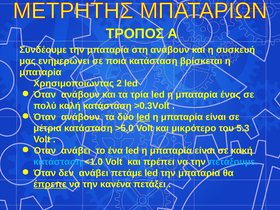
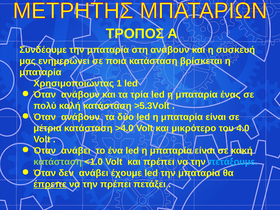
2: 2 -> 1 (119, 83)
>0.3Volt: >0.3Volt -> >5.3Volt (152, 106)
led underline: present -> none (143, 117)
>5.0: >5.0 -> >4.0 (124, 128)
5.3: 5.3 -> 4.0 (243, 128)
κατάσταση colour: light blue -> light green (58, 162)
πετάμε: πετάμε -> έχουμε (126, 173)
την κανένα: κανένα -> πρέπει (116, 184)
